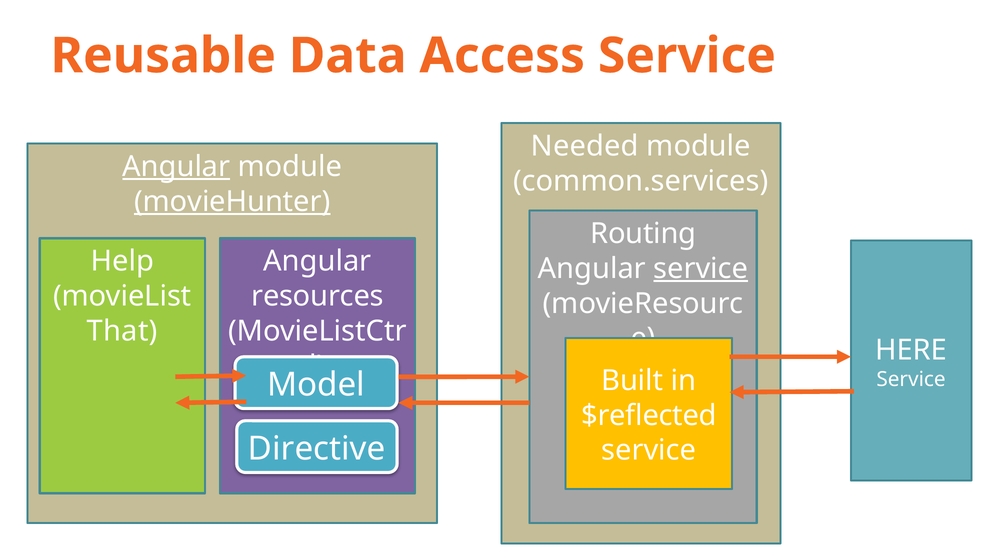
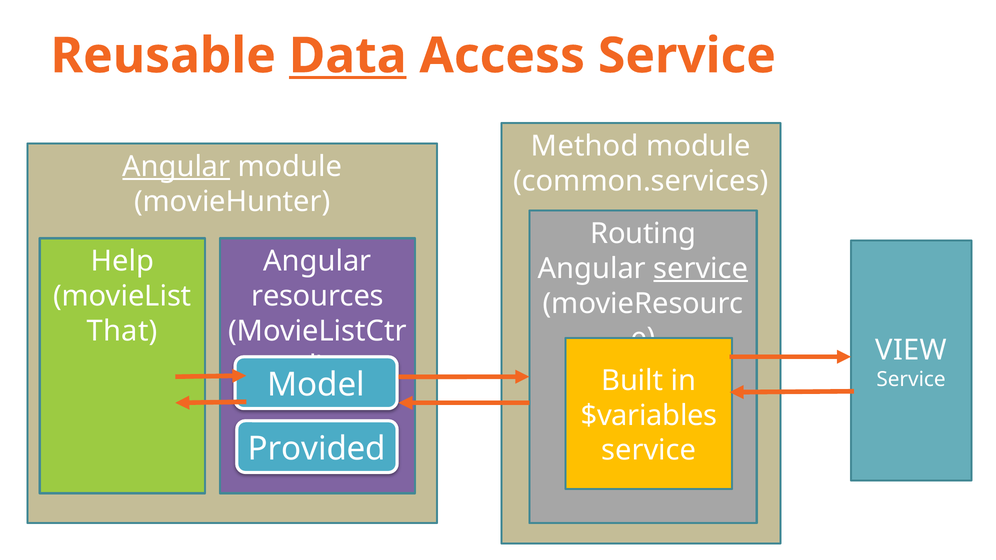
Data underline: none -> present (348, 56)
Needed: Needed -> Method (585, 146)
movieHunter underline: present -> none (232, 202)
HERE: HERE -> VIEW (911, 350)
$reflected: $reflected -> $variables (649, 416)
Directive: Directive -> Provided (317, 449)
